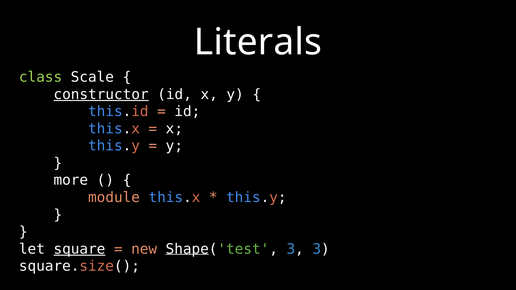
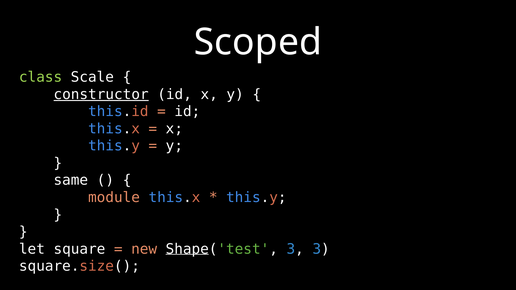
Literals: Literals -> Scoped (258, 42)
more: more -> same (71, 180)
square underline: present -> none (79, 249)
